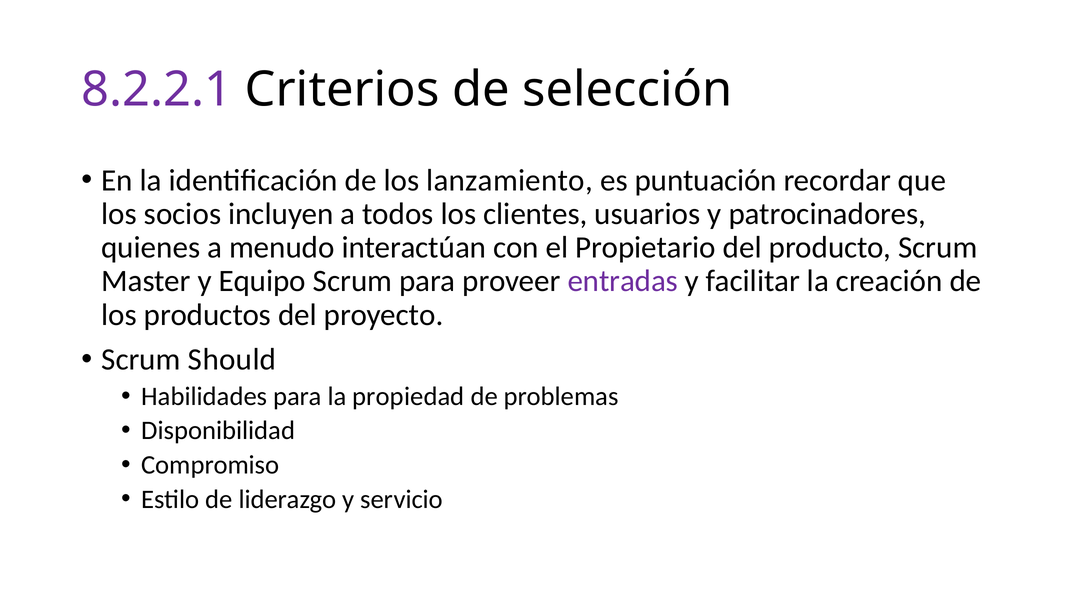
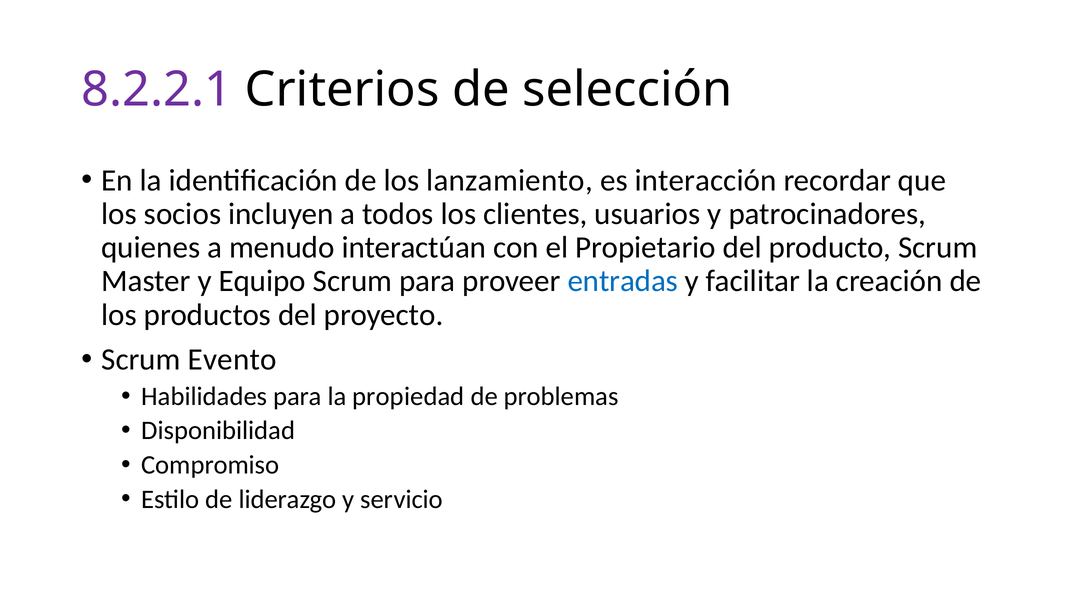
puntuación: puntuación -> interacción (706, 180)
entradas colour: purple -> blue (623, 281)
Should: Should -> Evento (232, 359)
